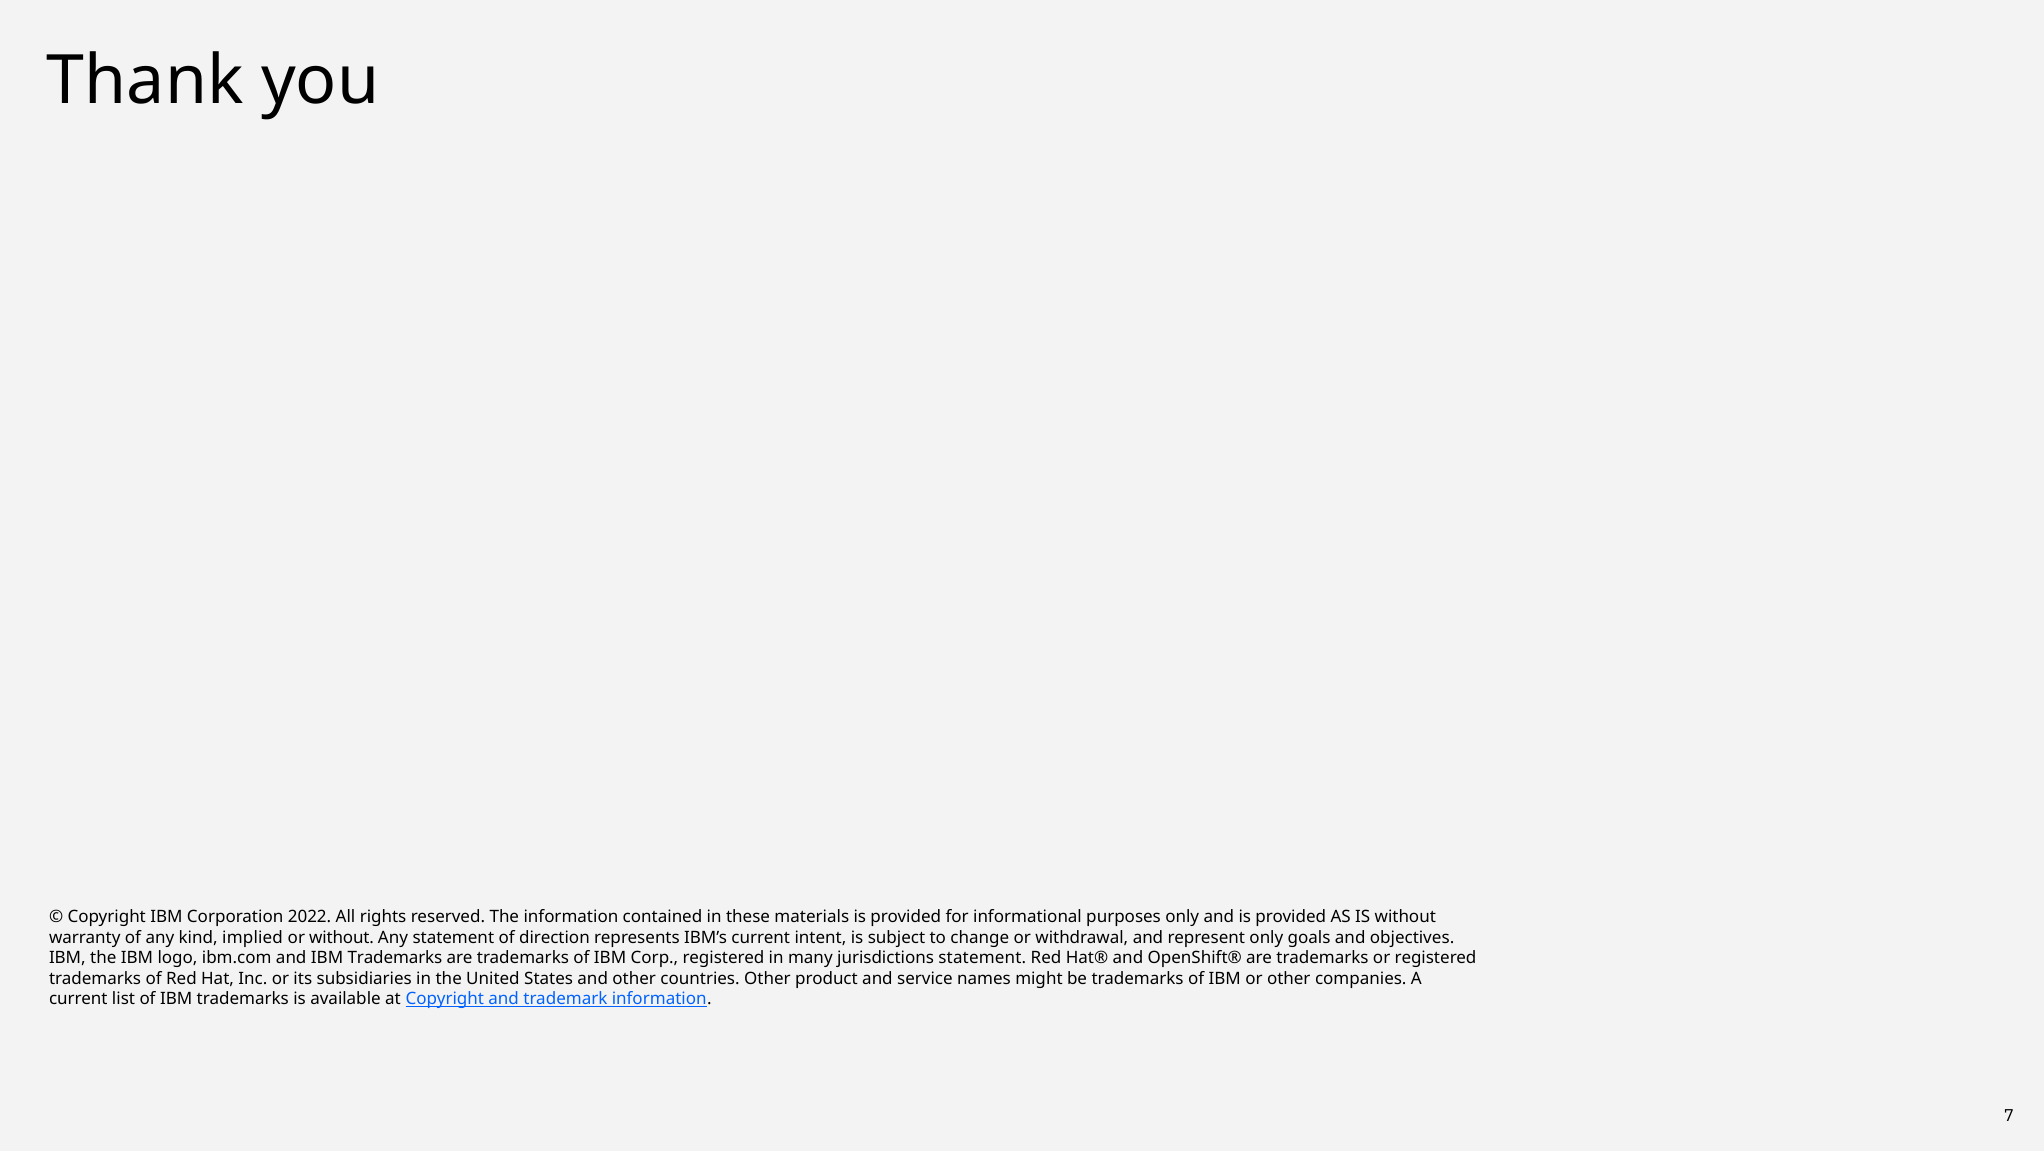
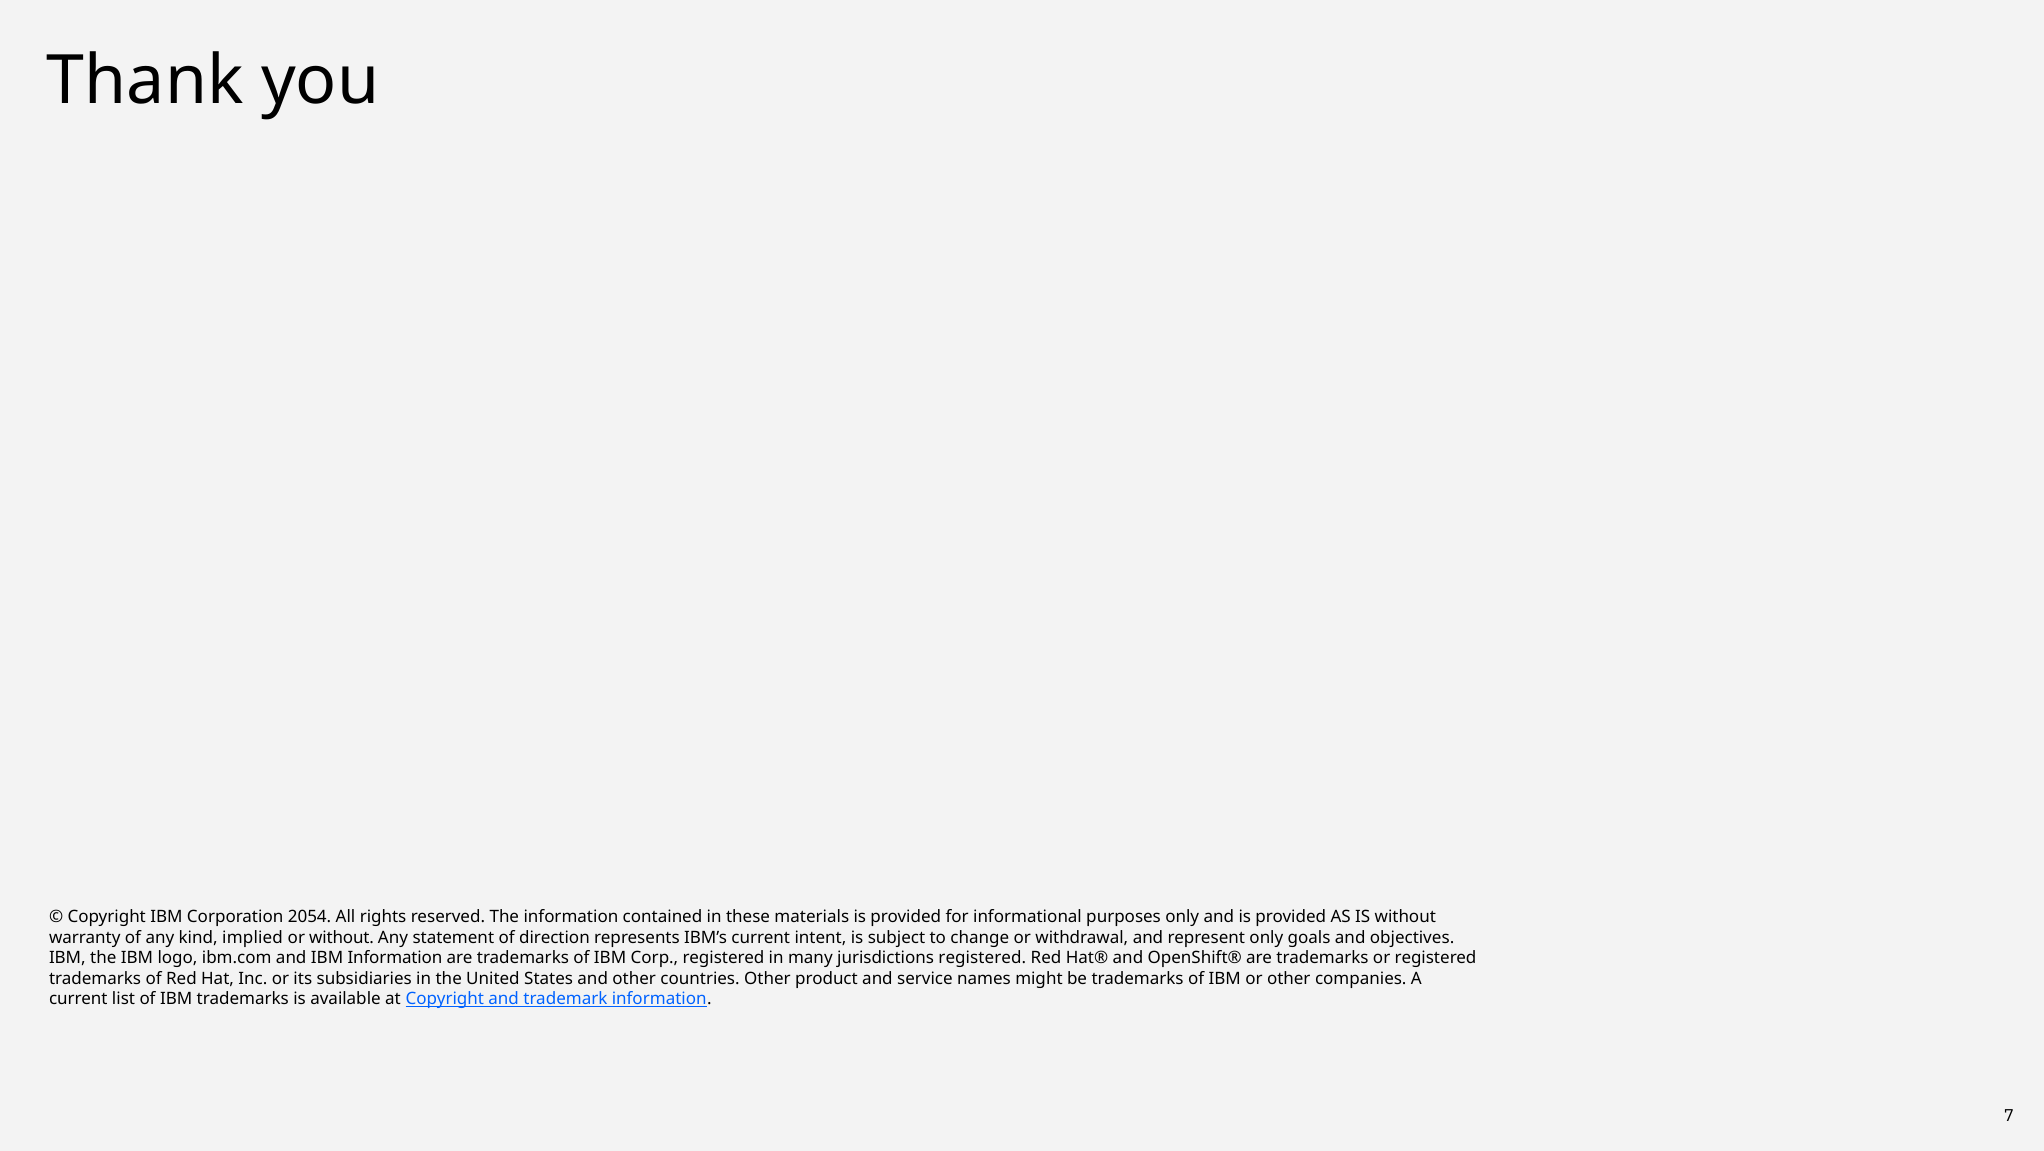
2022: 2022 -> 2054 (310, 917)
and IBM Trademarks: Trademarks -> Information (395, 958)
jurisdictions statement: statement -> registered (982, 958)
